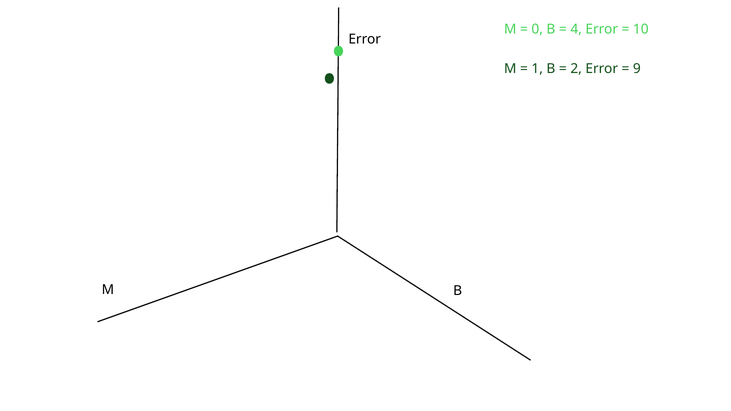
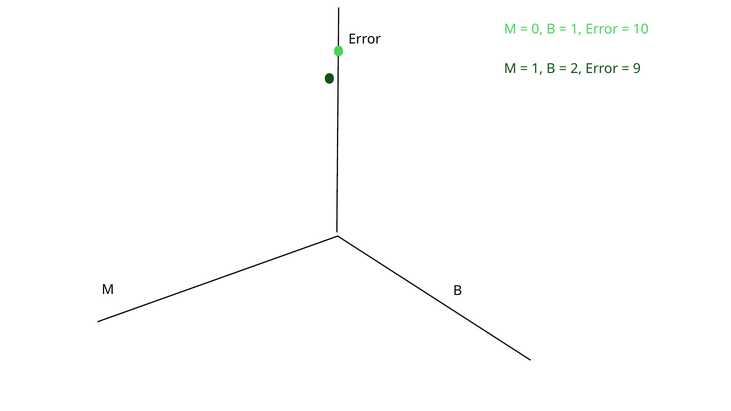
4: 4 -> 1 (576, 29)
